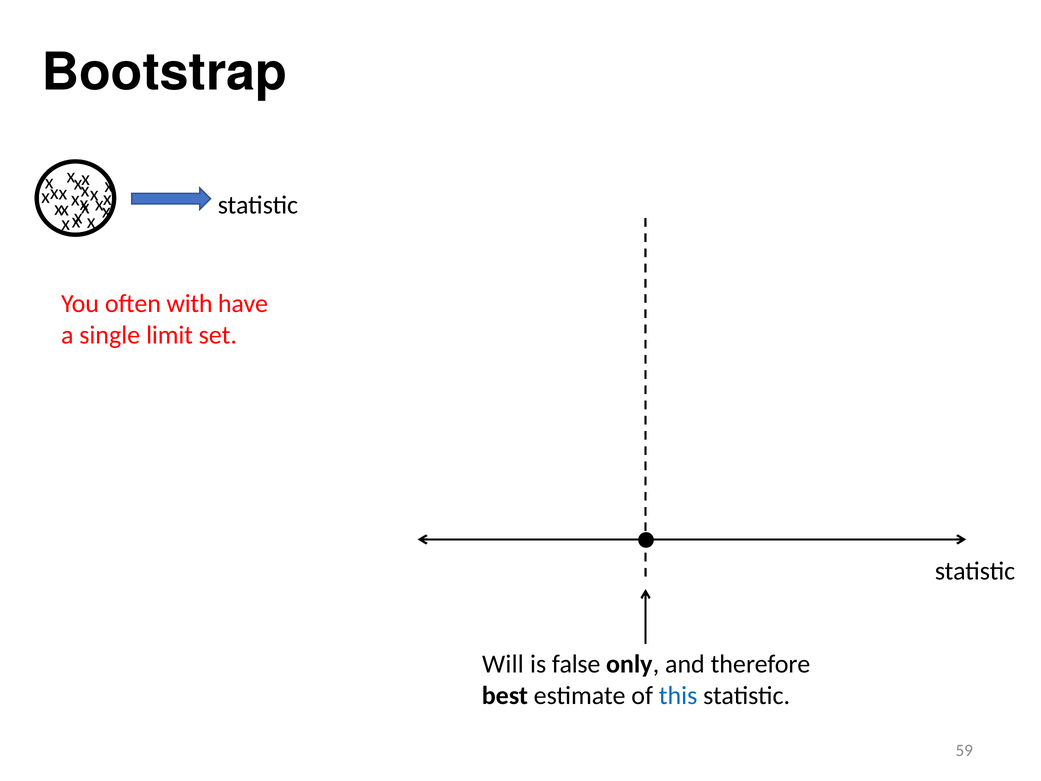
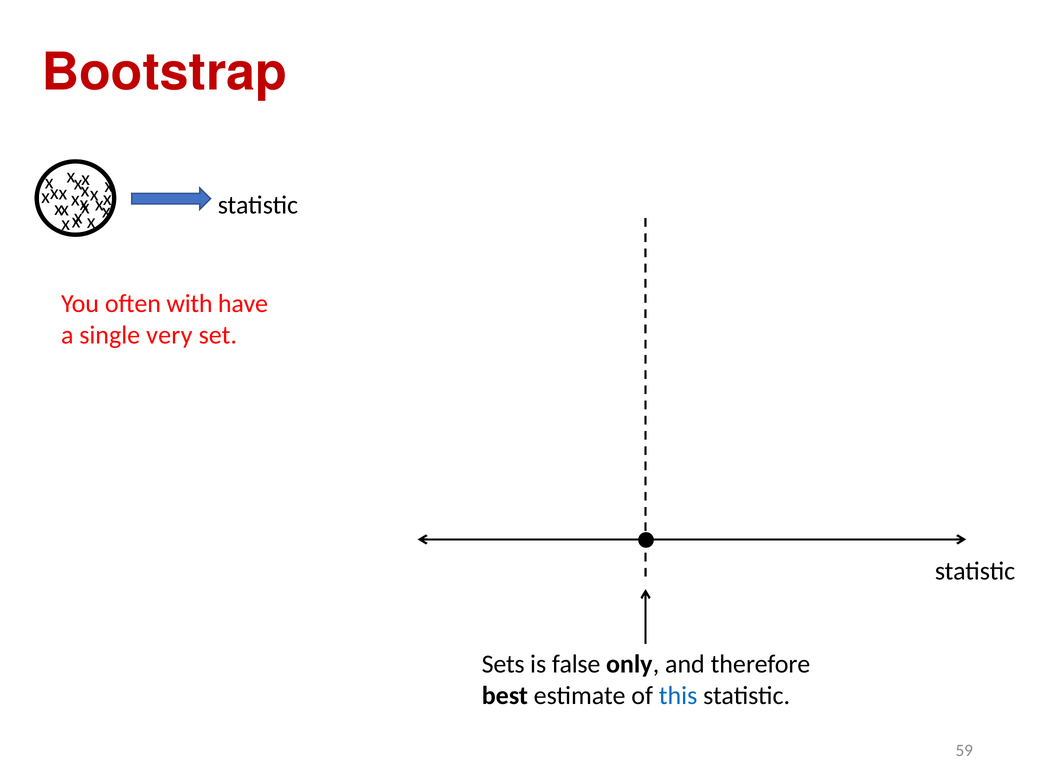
Bootstrap colour: black -> red (164, 72)
limit: limit -> very (169, 335)
Will: Will -> Sets (503, 664)
